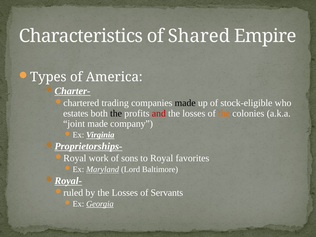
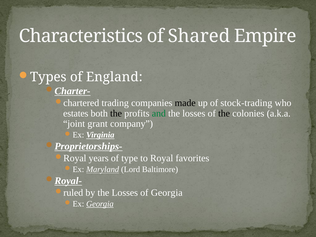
America: America -> England (114, 77)
stock-eligible: stock-eligible -> stock-trading (246, 103)
and colour: red -> green (159, 113)
the colour: orange -> black (224, 113)
joint made: made -> grant (98, 124)
work: work -> years (99, 158)
sons: sons -> type (130, 158)
of Servants: Servants -> Georgia (167, 193)
